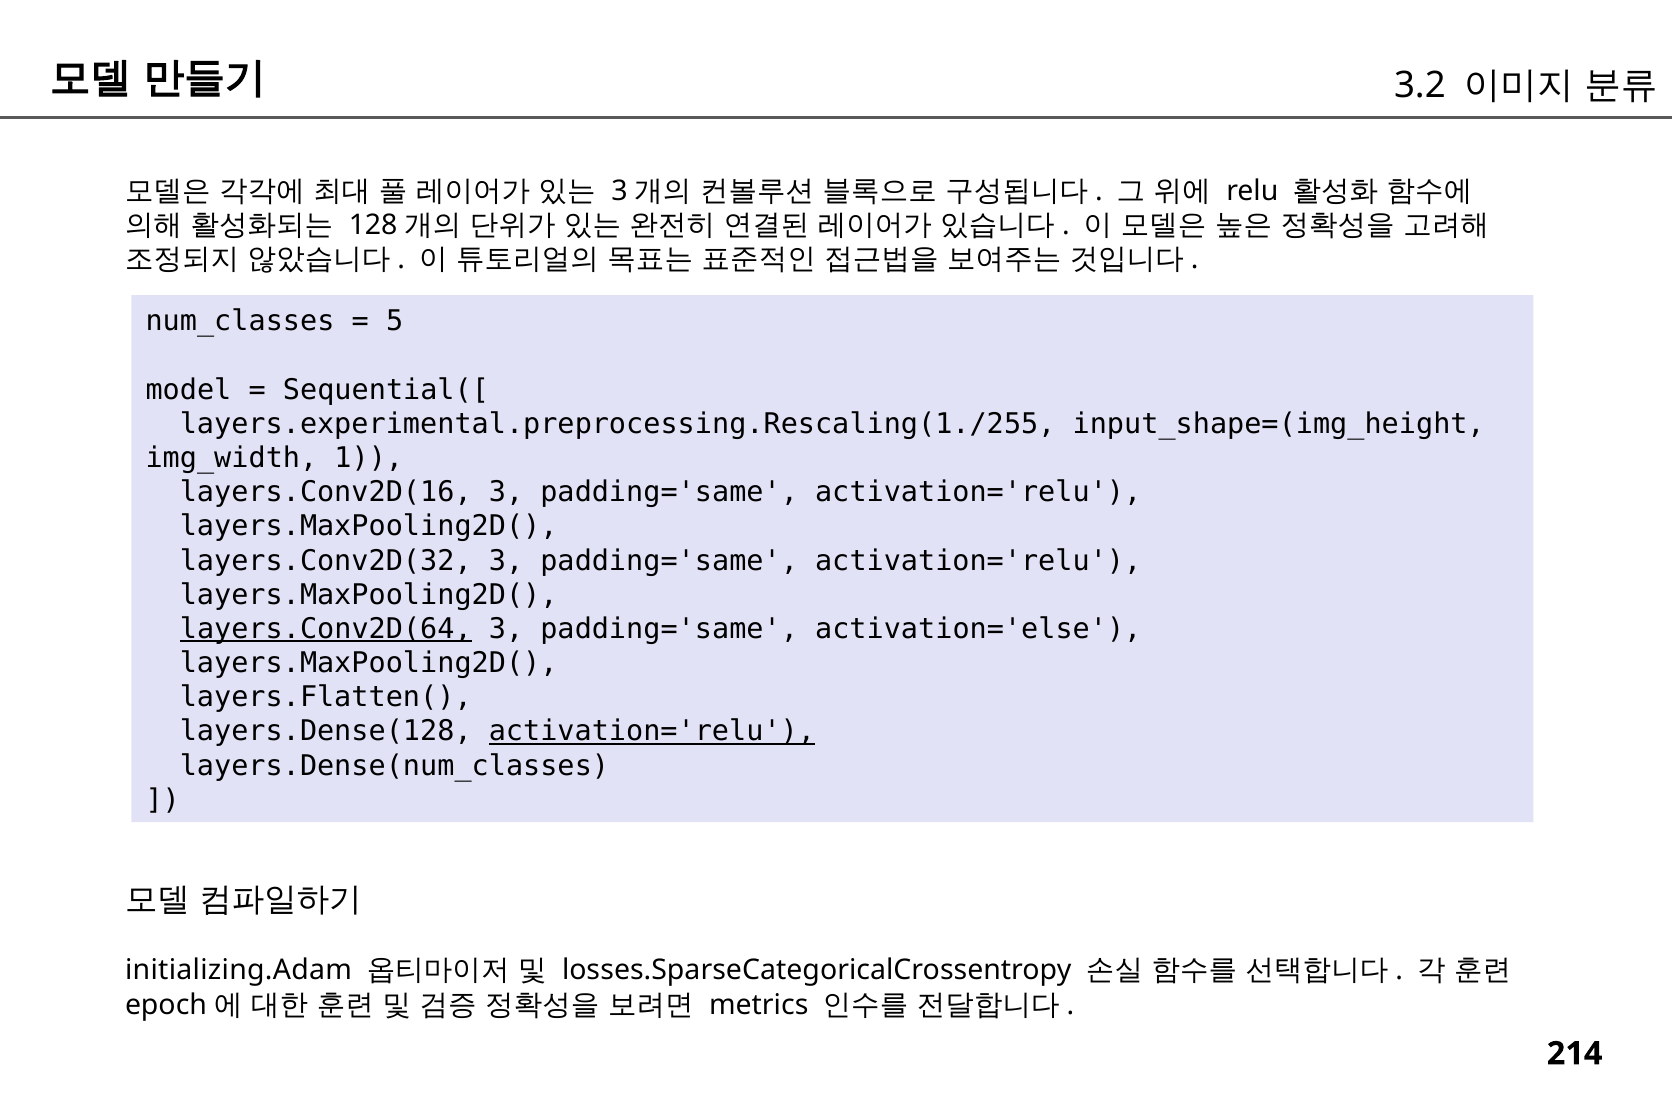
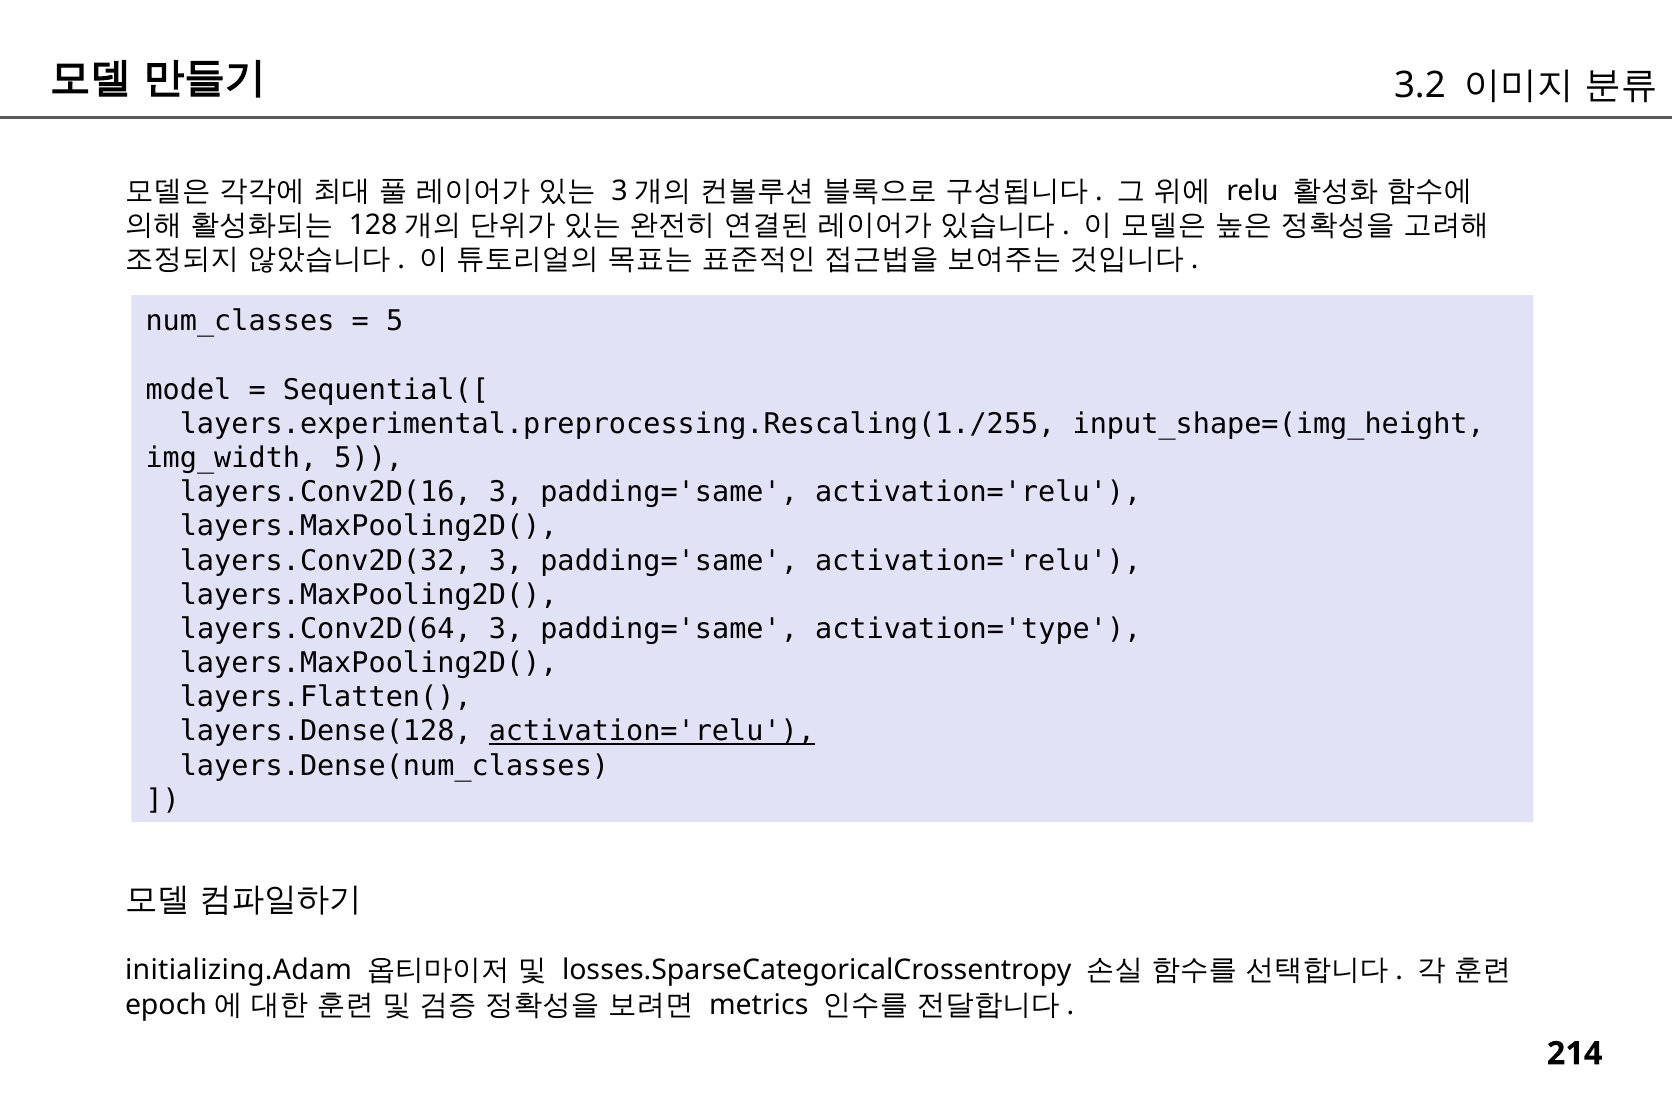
img_width 1: 1 -> 5 (369, 458)
layers.Conv2D(64 underline: present -> none (326, 629)
activation='else: activation='else -> activation='type (978, 629)
